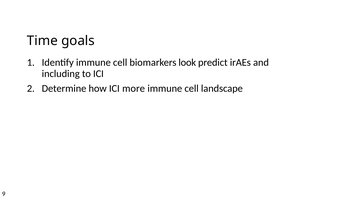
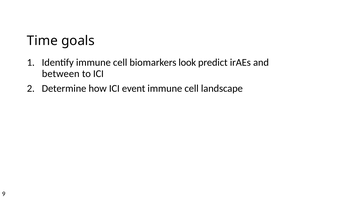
including: including -> between (61, 73)
more: more -> event (134, 88)
